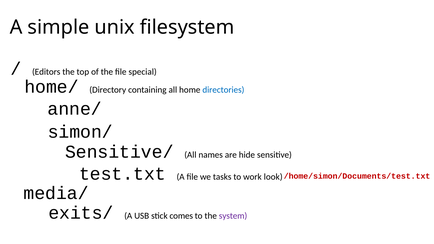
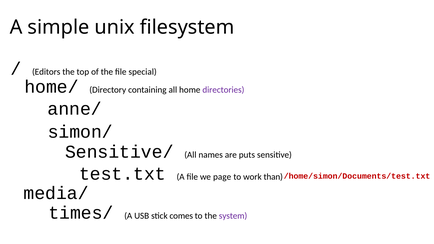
directories colour: blue -> purple (223, 90)
hide: hide -> puts (247, 155)
tasks: tasks -> page (222, 177)
look: look -> than (273, 177)
exits/: exits/ -> times/ (81, 213)
